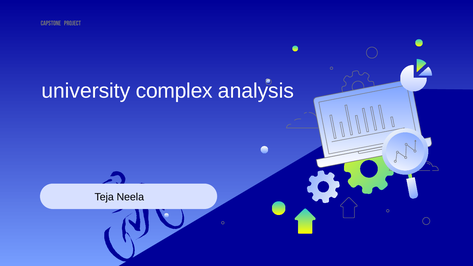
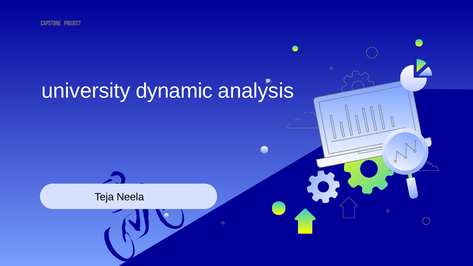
complex: complex -> dynamic (174, 91)
